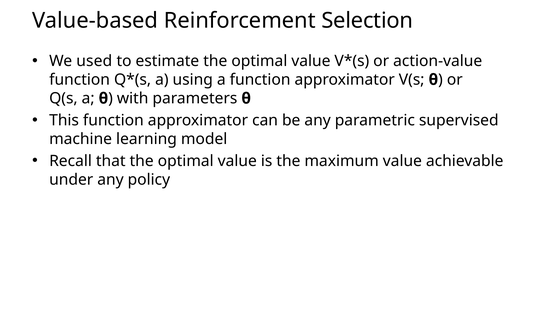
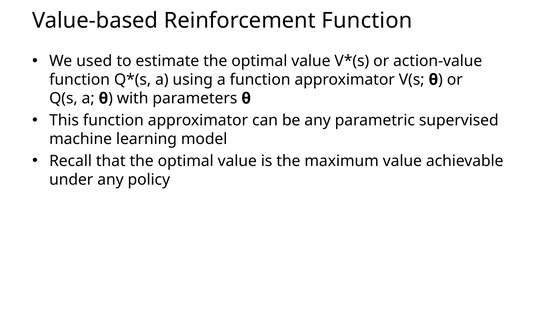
Reinforcement Selection: Selection -> Function (367, 21)
